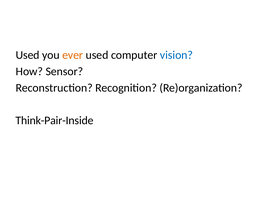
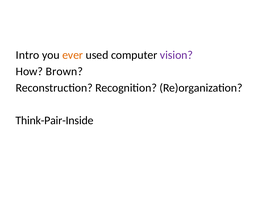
Used: Used -> Intro (28, 55)
vision colour: blue -> purple (176, 55)
Sensor: Sensor -> Brown (64, 72)
